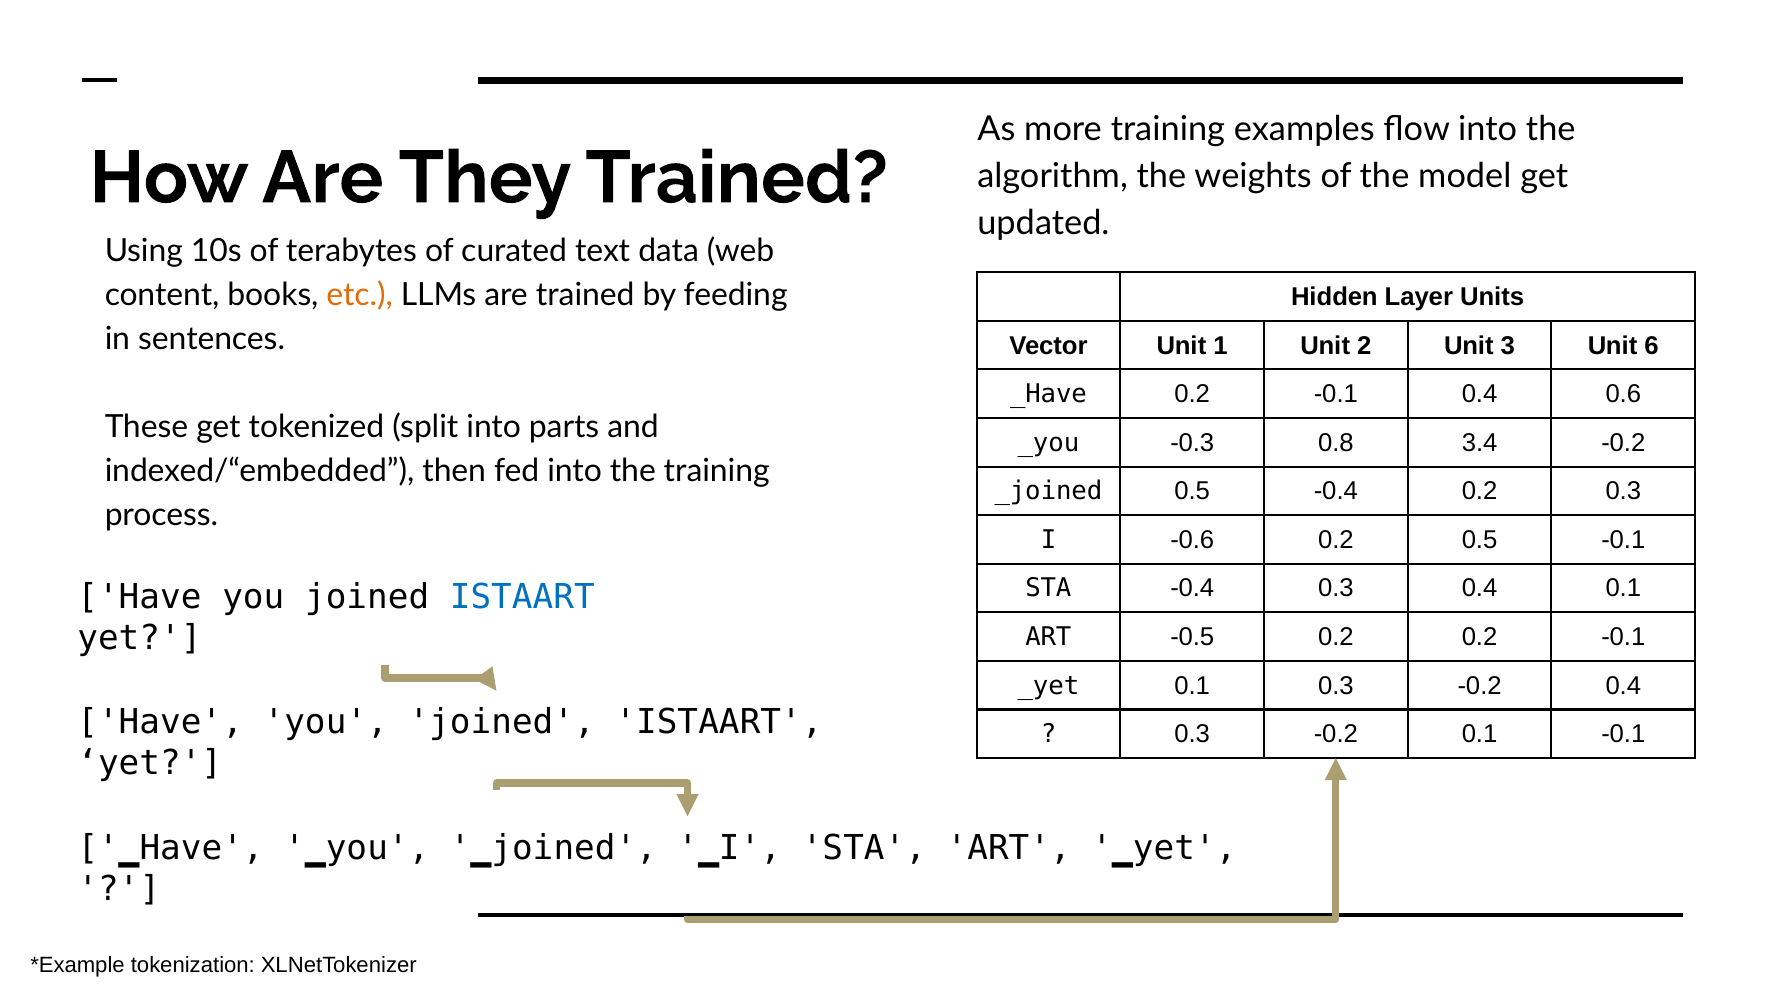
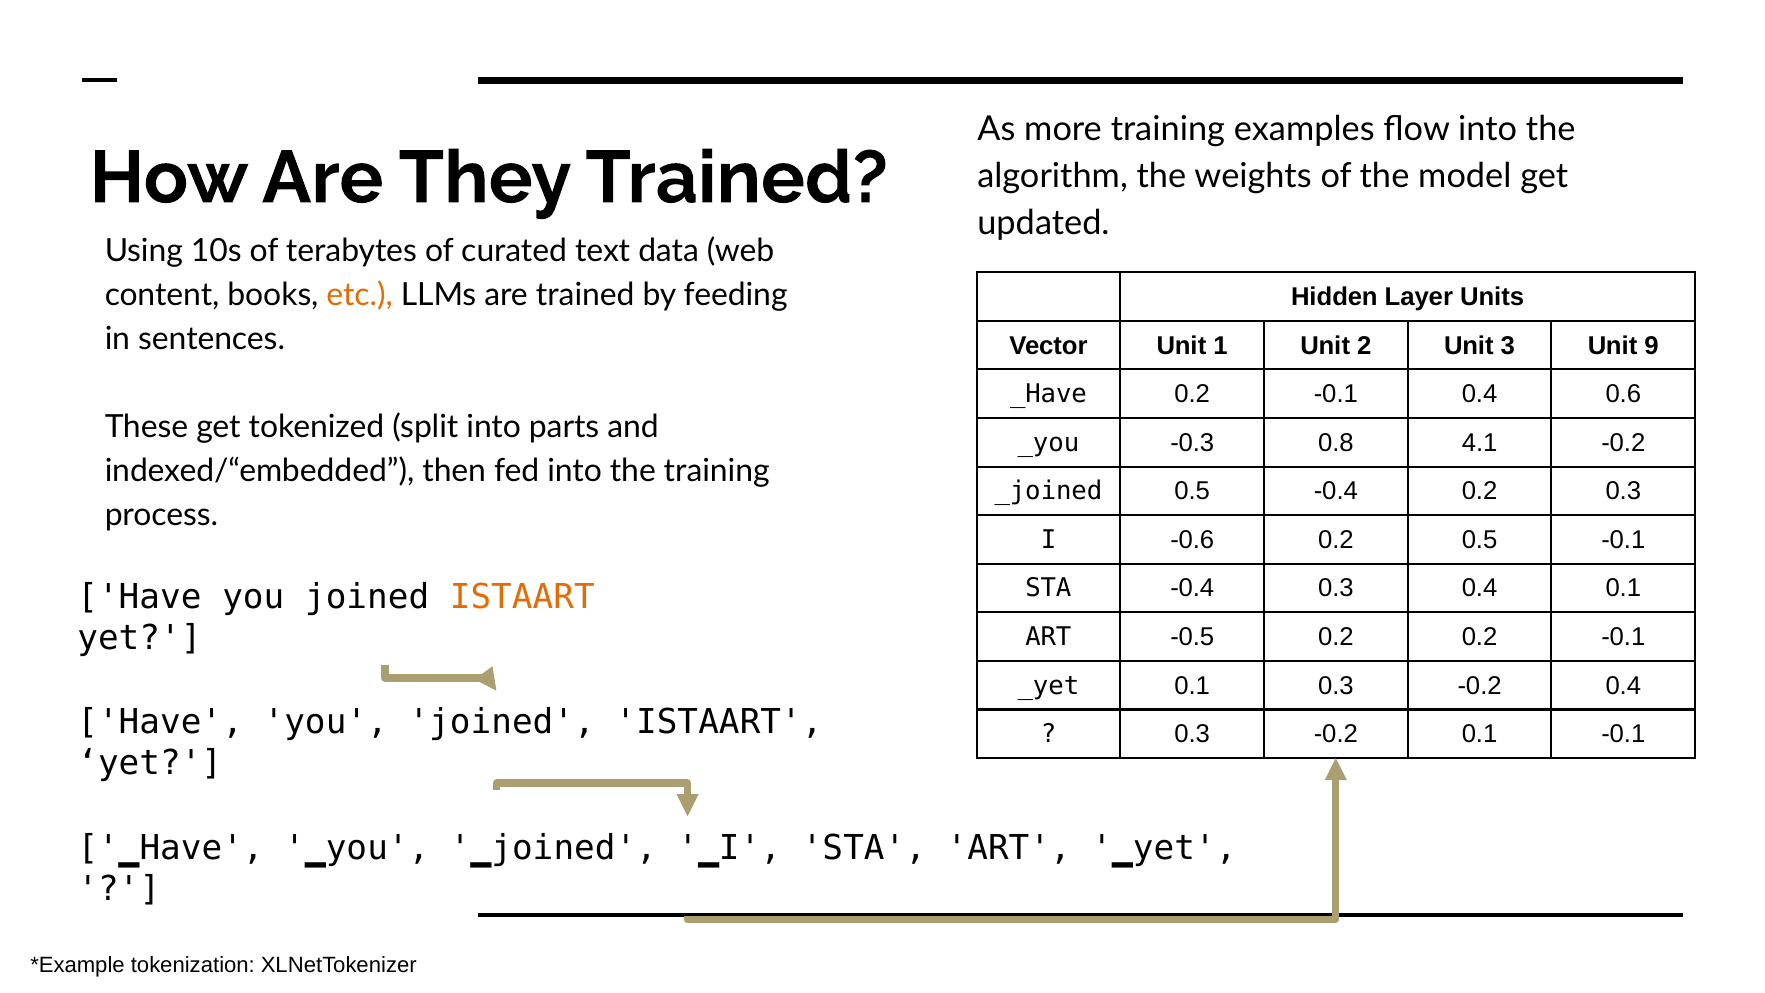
6: 6 -> 9 (1652, 346)
3.4: 3.4 -> 4.1 (1480, 443)
ISTAART colour: blue -> orange (522, 597)
